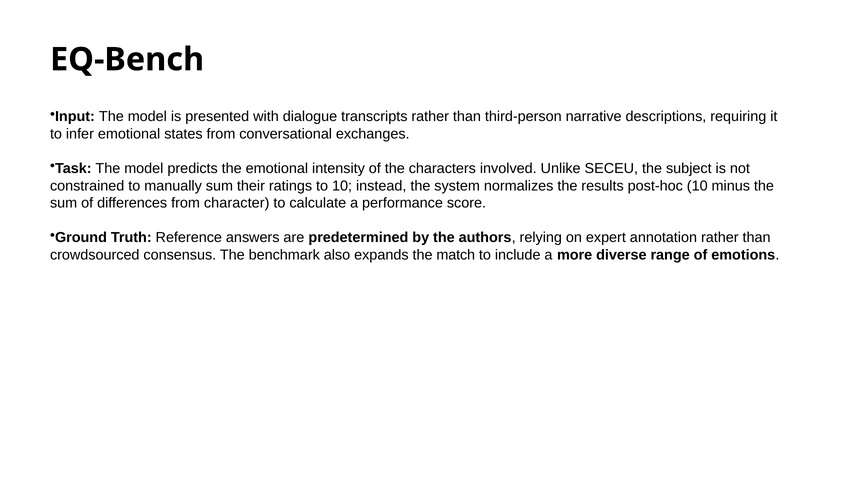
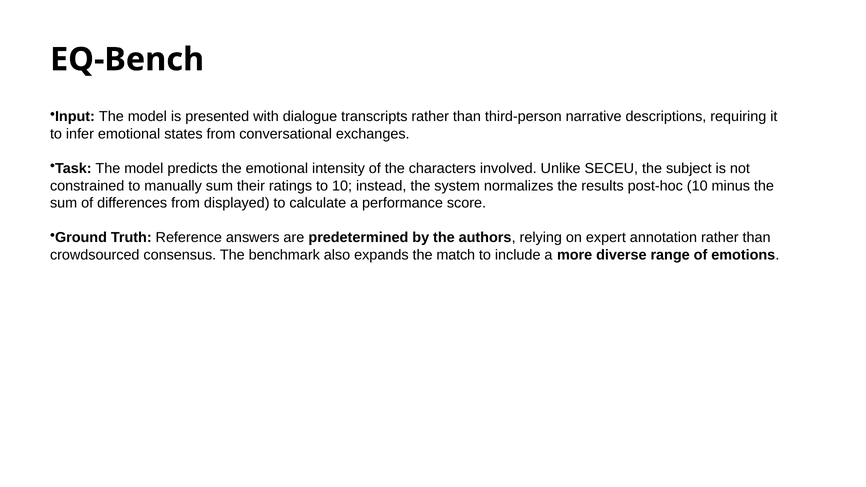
character: character -> displayed (237, 203)
